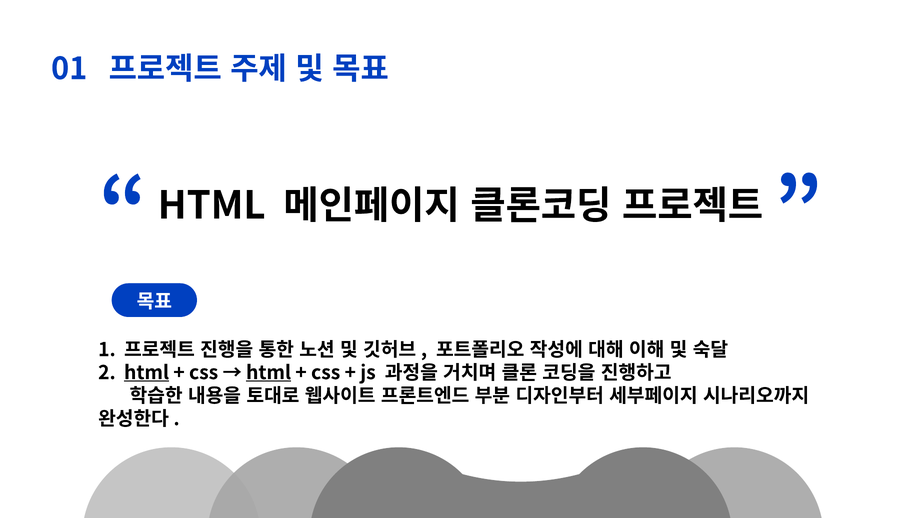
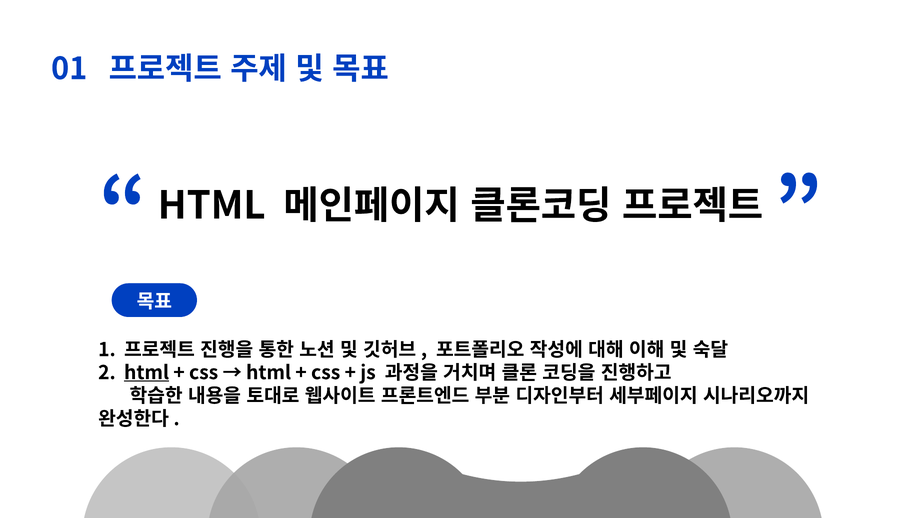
html underline: present -> none (269, 373)
